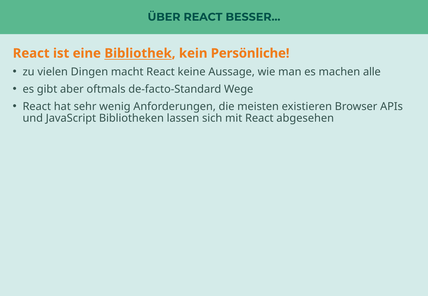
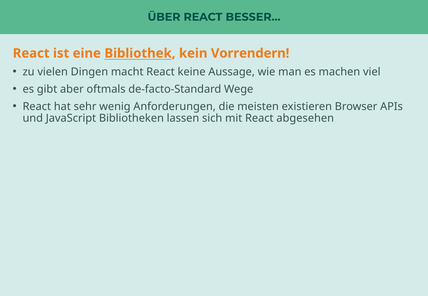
Persönliche: Persönliche -> Vorrendern (250, 53)
alle: alle -> viel (372, 72)
